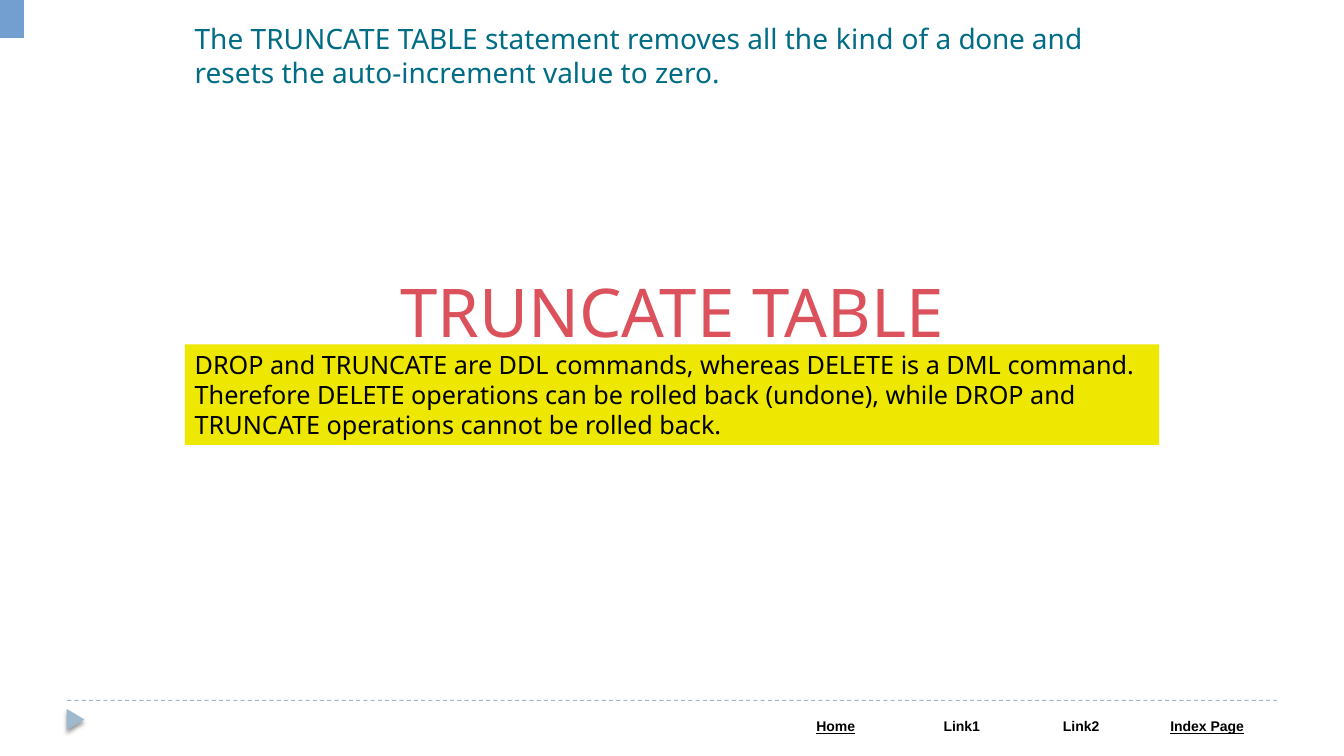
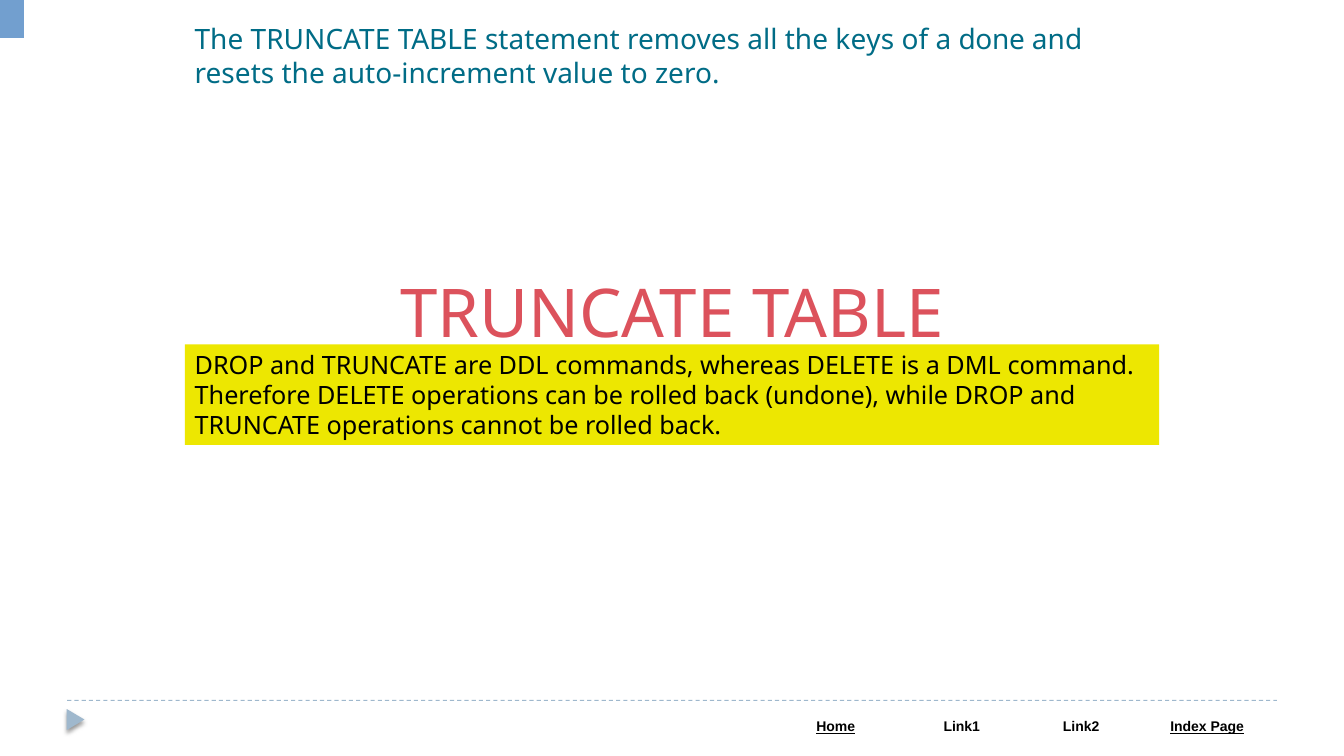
kind: kind -> keys (865, 40)
